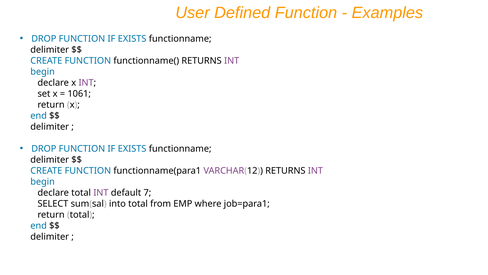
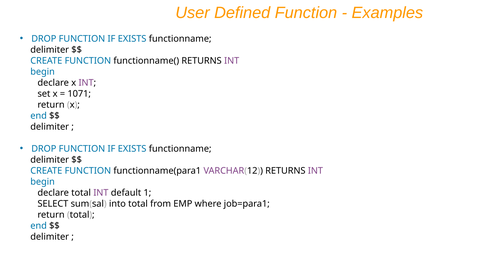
1061: 1061 -> 1071 (79, 94)
7: 7 -> 1 (147, 192)
